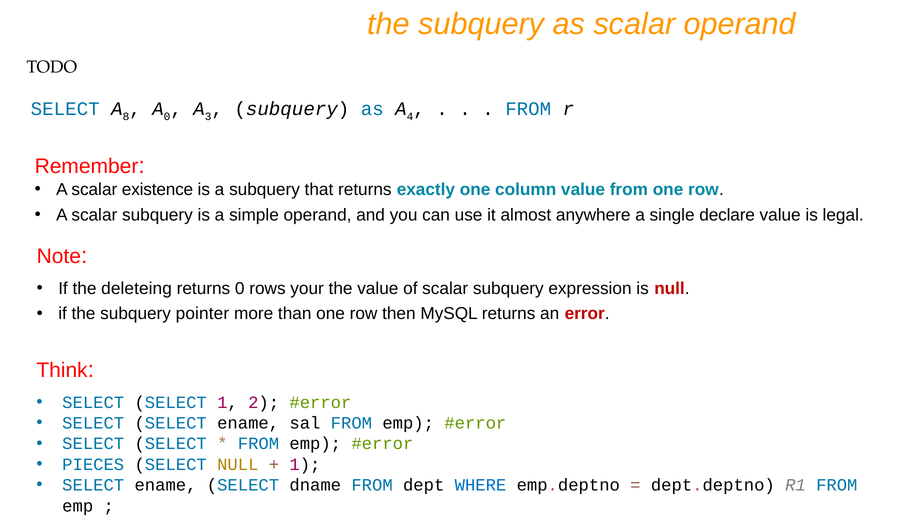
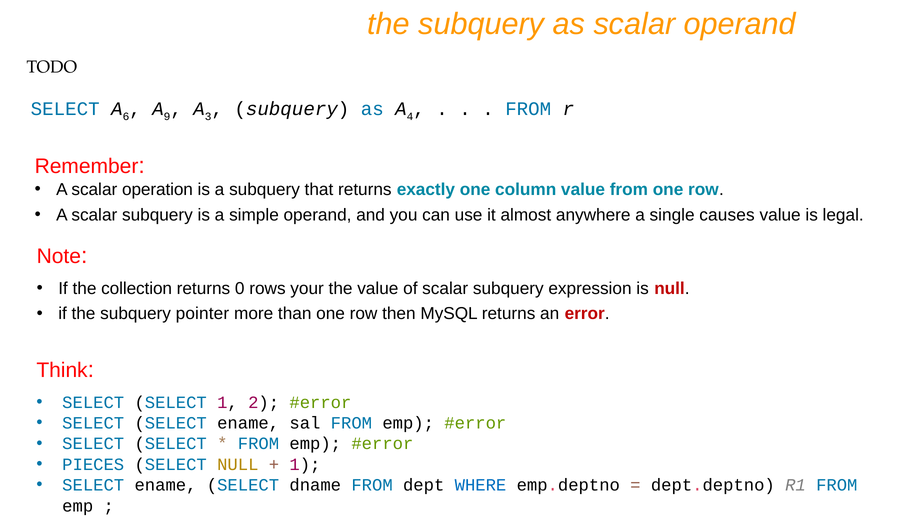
8: 8 -> 6 (126, 116)
A 0: 0 -> 9 (167, 116)
existence: existence -> operation (157, 189)
declare: declare -> causes (727, 215)
deleteing: deleteing -> collection (137, 288)
